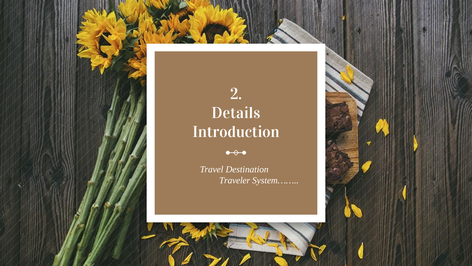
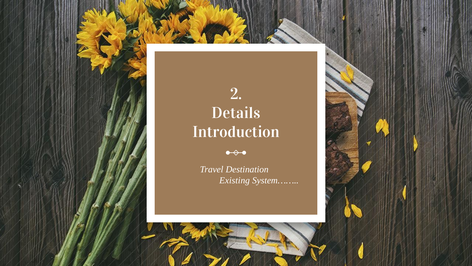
Traveler: Traveler -> Existing (235, 180)
